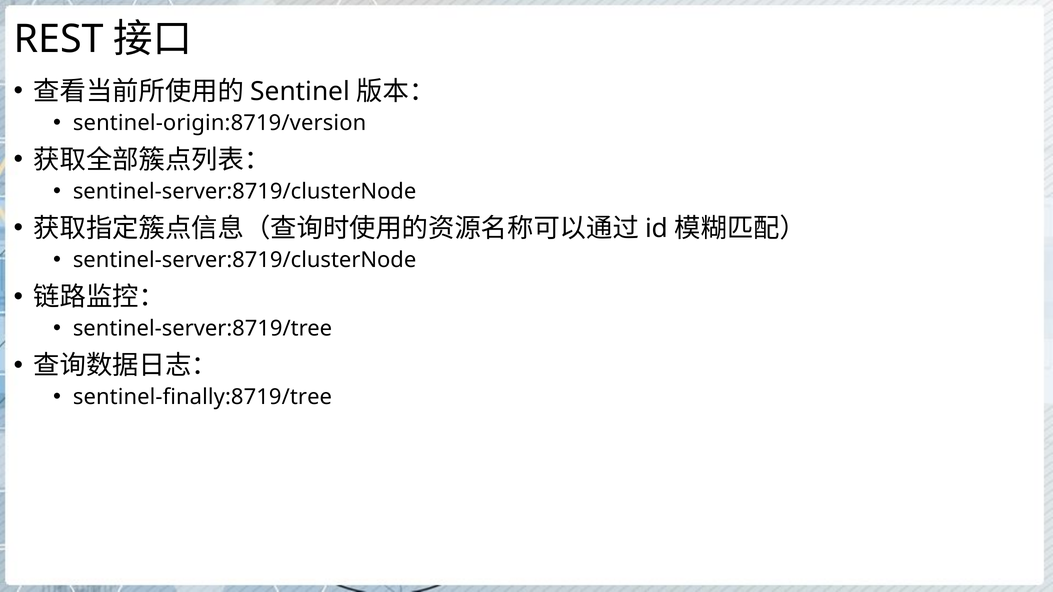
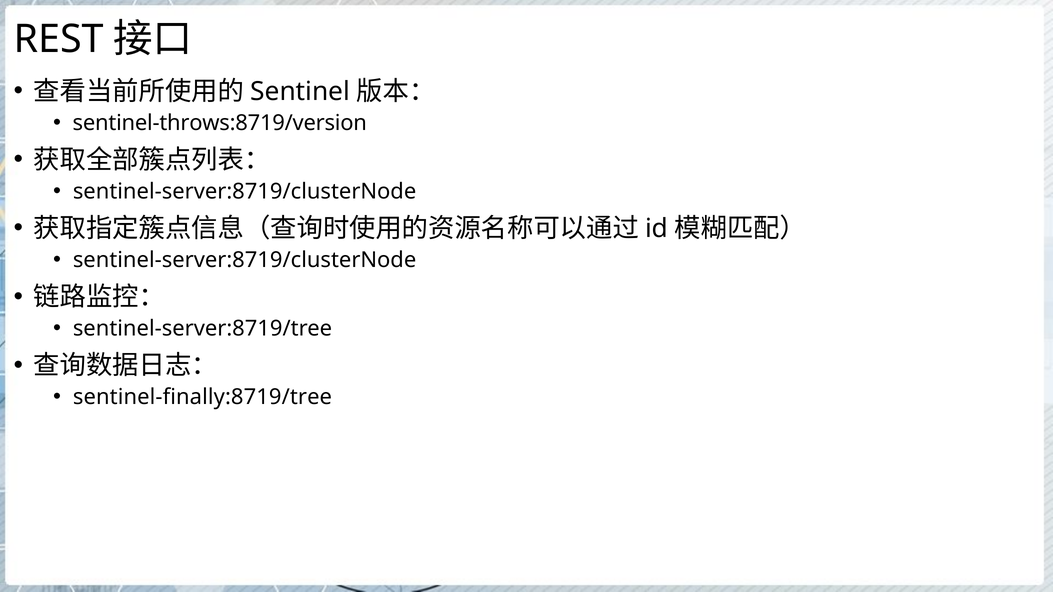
sentinel-origin:8719/version: sentinel-origin:8719/version -> sentinel-throws:8719/version (220, 123)
